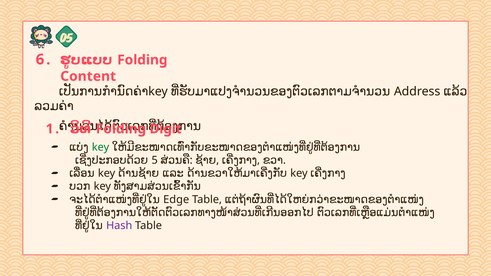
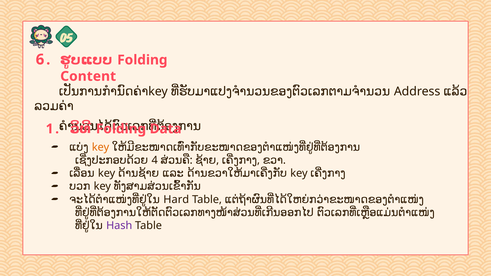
Digit: Digit -> Data (166, 129)
key colour: green -> orange (101, 147)
5: 5 -> 4 (155, 160)
Edge: Edge -> Hard (176, 200)
